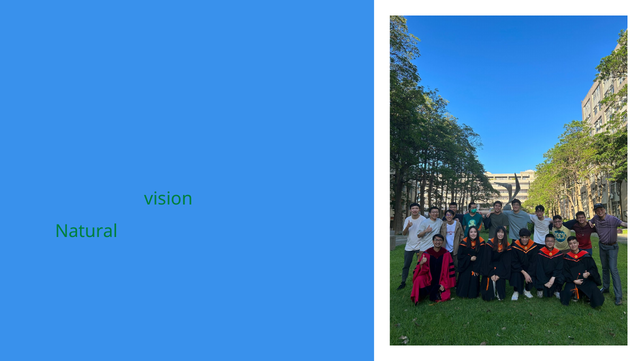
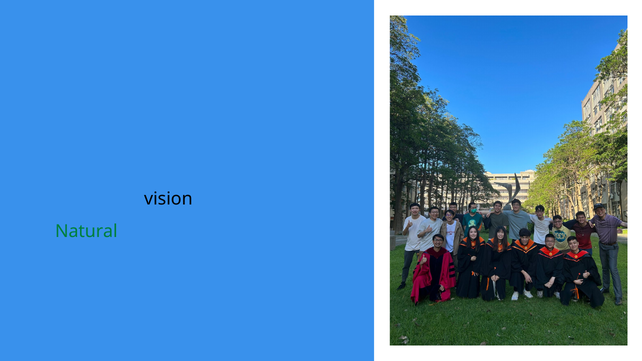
vision colour: green -> black (168, 199)
